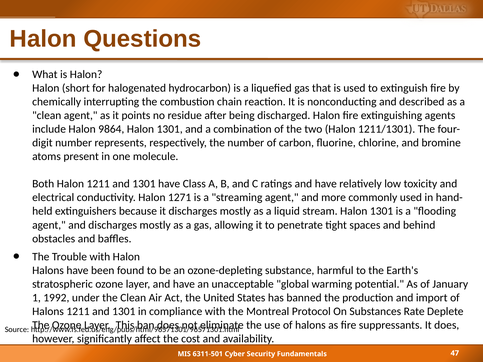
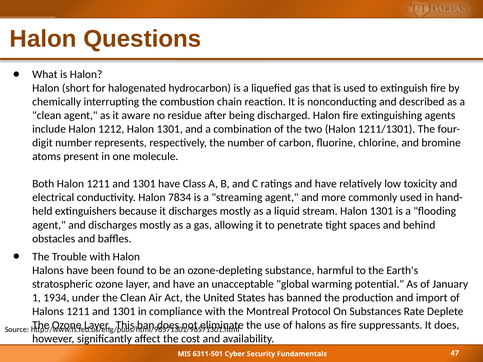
points: points -> aware (136, 116)
9864: 9864 -> 1212 (111, 129)
1271: 1271 -> 7834 (180, 198)
1992: 1992 -> 1934 (56, 298)
